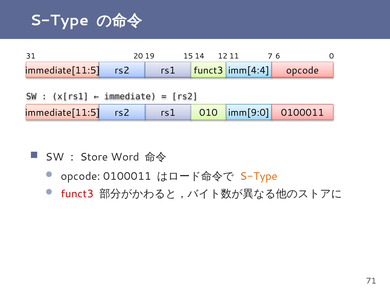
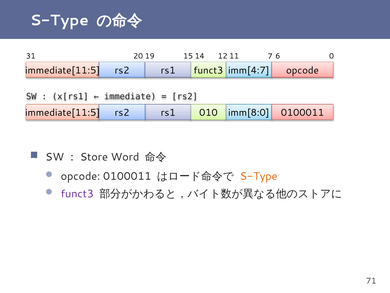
imm[4:4: imm[4:4 -> imm[4:7 (249, 70)
imm[9:0: imm[9:0 -> imm[8:0 (249, 112)
funct3 colour: red -> purple (77, 193)
